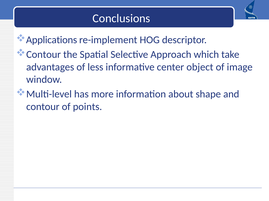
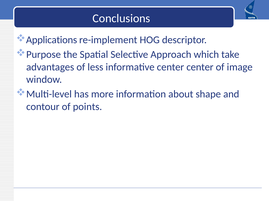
Contour: Contour -> Purpose (44, 55)
center object: object -> center (200, 67)
